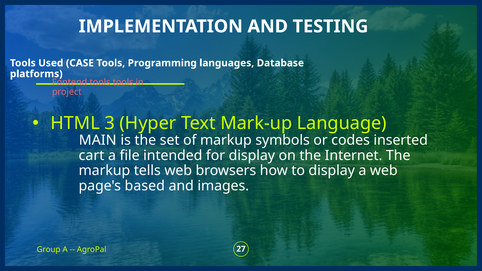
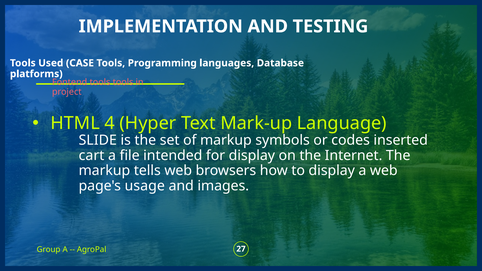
3: 3 -> 4 (110, 123)
MAIN: MAIN -> SLIDE (98, 140)
based: based -> usage (145, 186)
